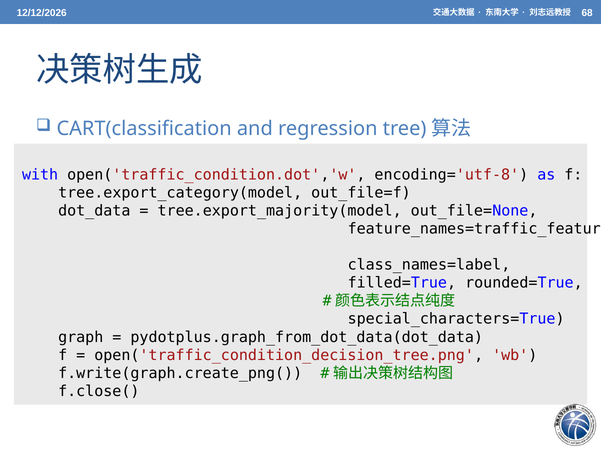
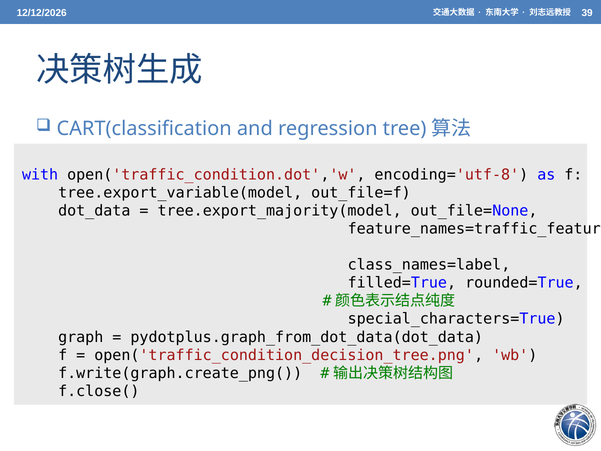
68: 68 -> 39 (587, 13)
tree.export_category(model: tree.export_category(model -> tree.export_variable(model (180, 193)
